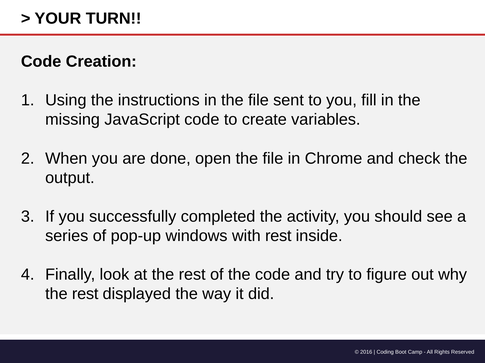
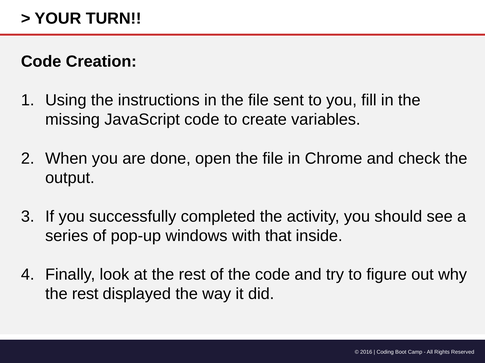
with rest: rest -> that (278, 236)
